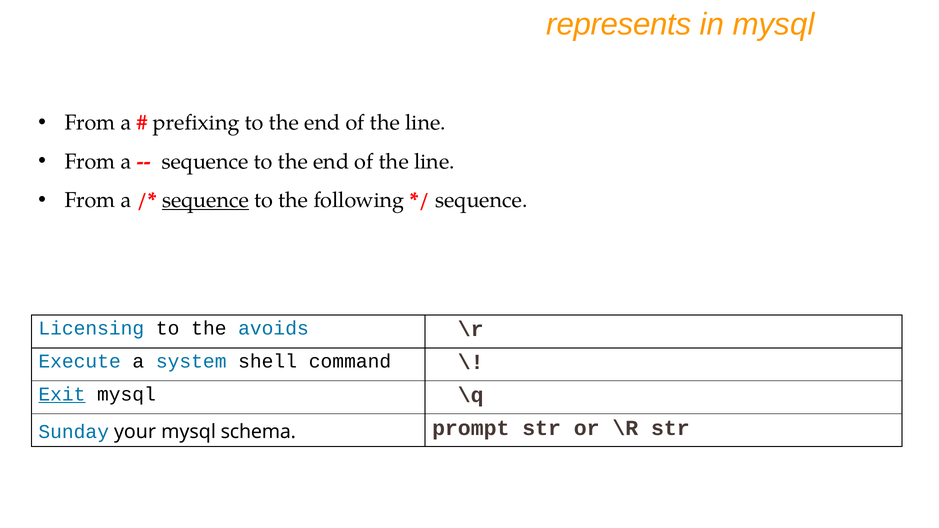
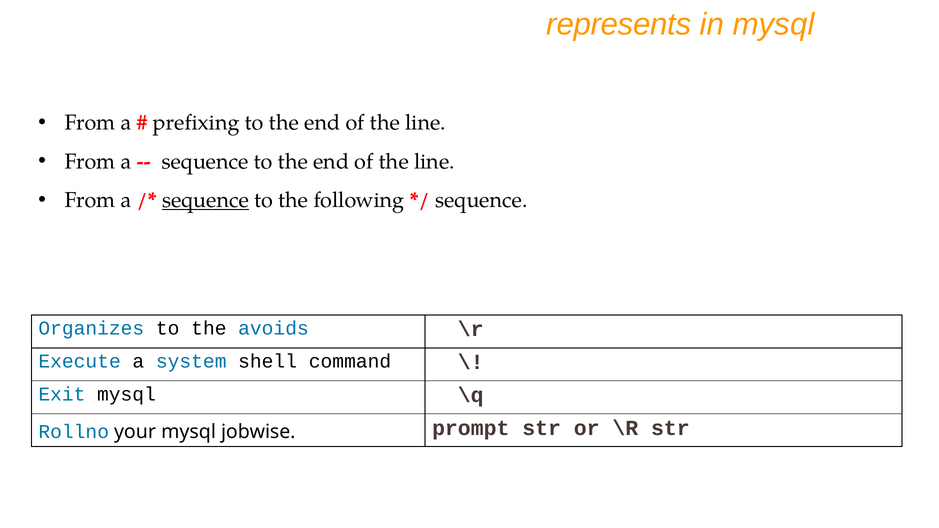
Licensing: Licensing -> Organizes (91, 329)
Exit underline: present -> none (62, 394)
Sunday: Sunday -> Rollno (74, 432)
schema: schema -> jobwise (258, 432)
